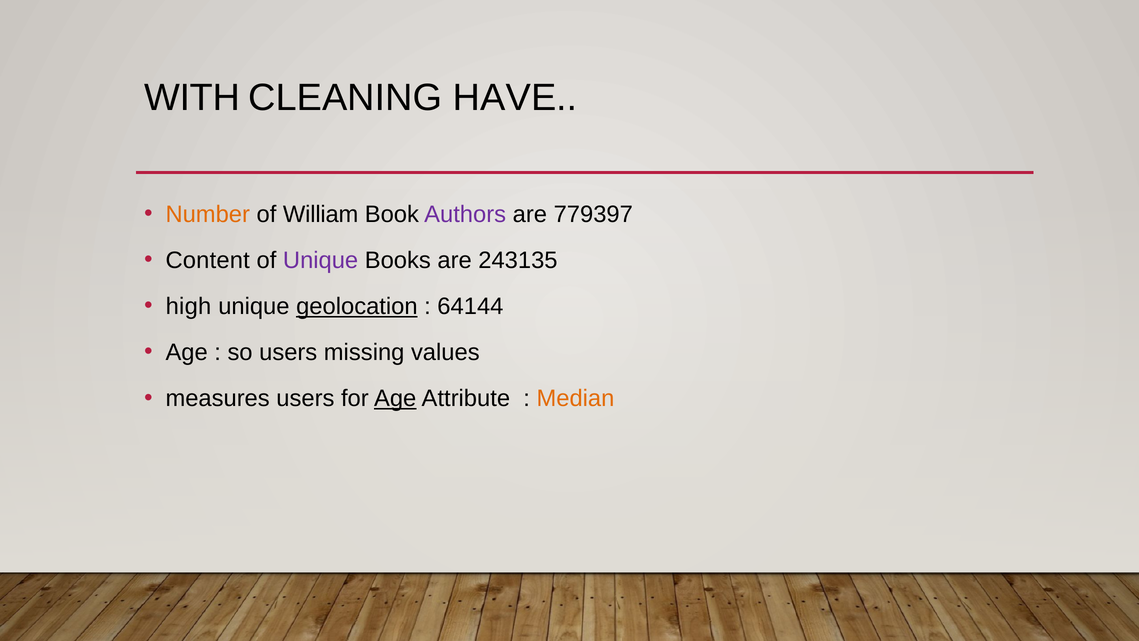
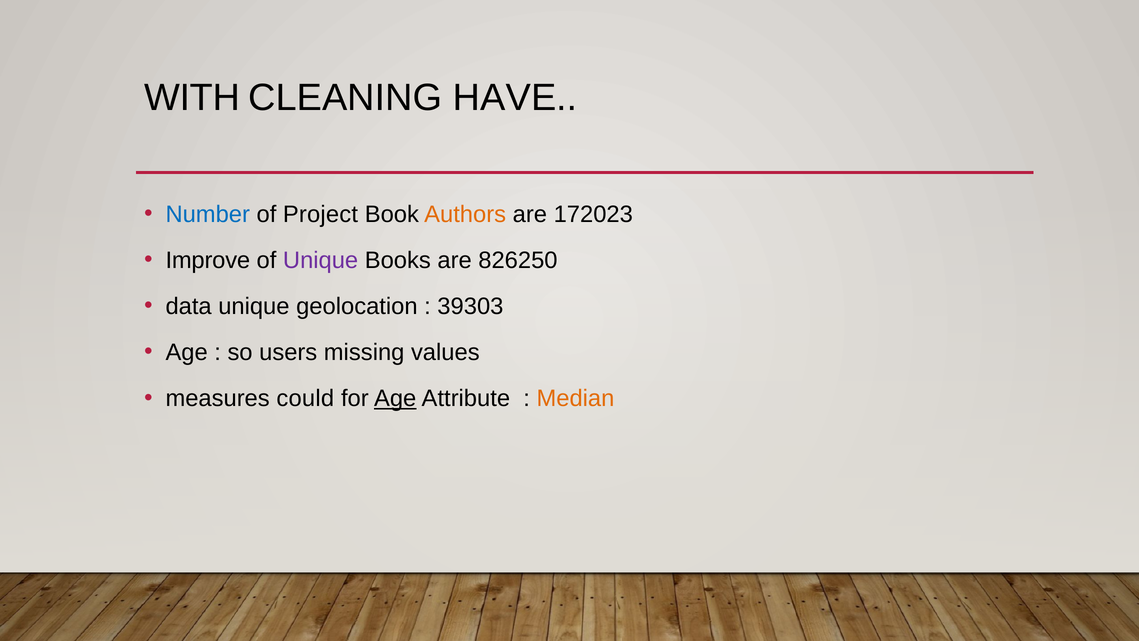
Number colour: orange -> blue (208, 214)
William: William -> Project (320, 214)
Authors colour: purple -> orange (465, 214)
779397: 779397 -> 172023 (593, 214)
Content: Content -> Improve (208, 260)
243135: 243135 -> 826250 (518, 260)
high: high -> data (189, 306)
geolocation underline: present -> none (357, 306)
64144: 64144 -> 39303 (470, 306)
measures users: users -> could (305, 398)
